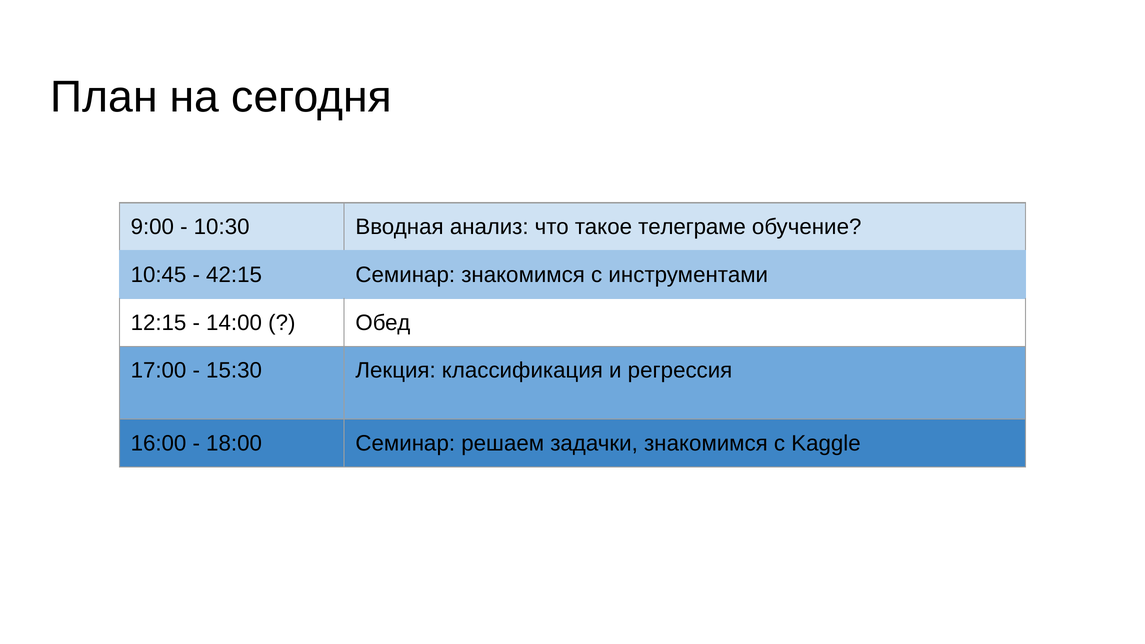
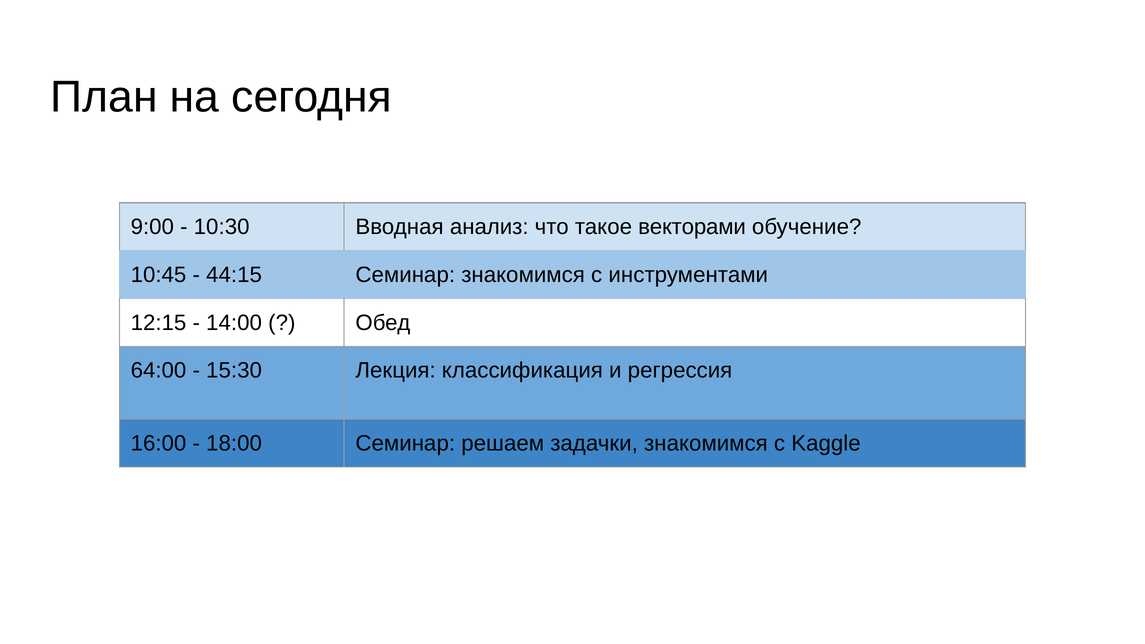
телеграме: телеграме -> векторами (692, 227)
42:15: 42:15 -> 44:15 (234, 275)
17:00: 17:00 -> 64:00 (159, 371)
